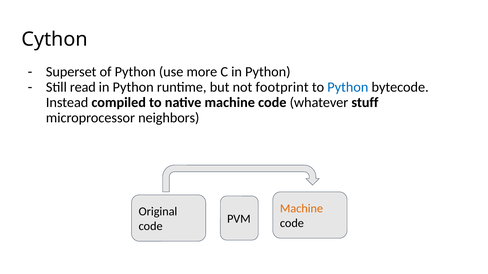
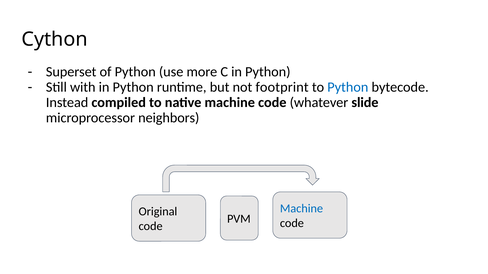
read: read -> with (83, 87)
stuff: stuff -> slide (365, 103)
Machine colour: orange -> blue (301, 209)
